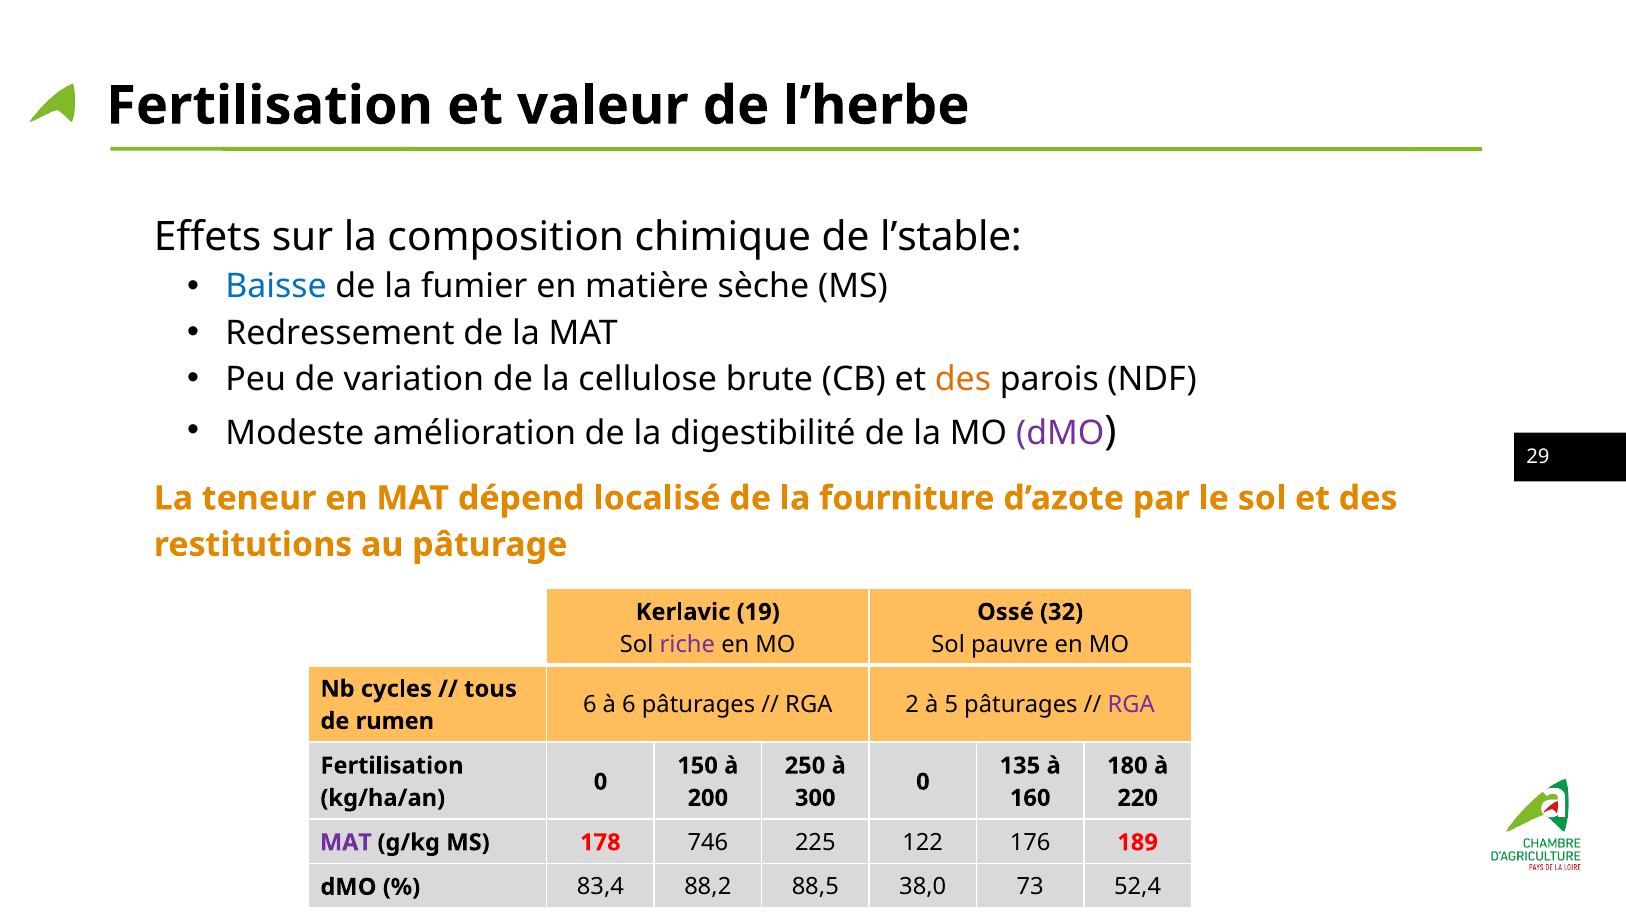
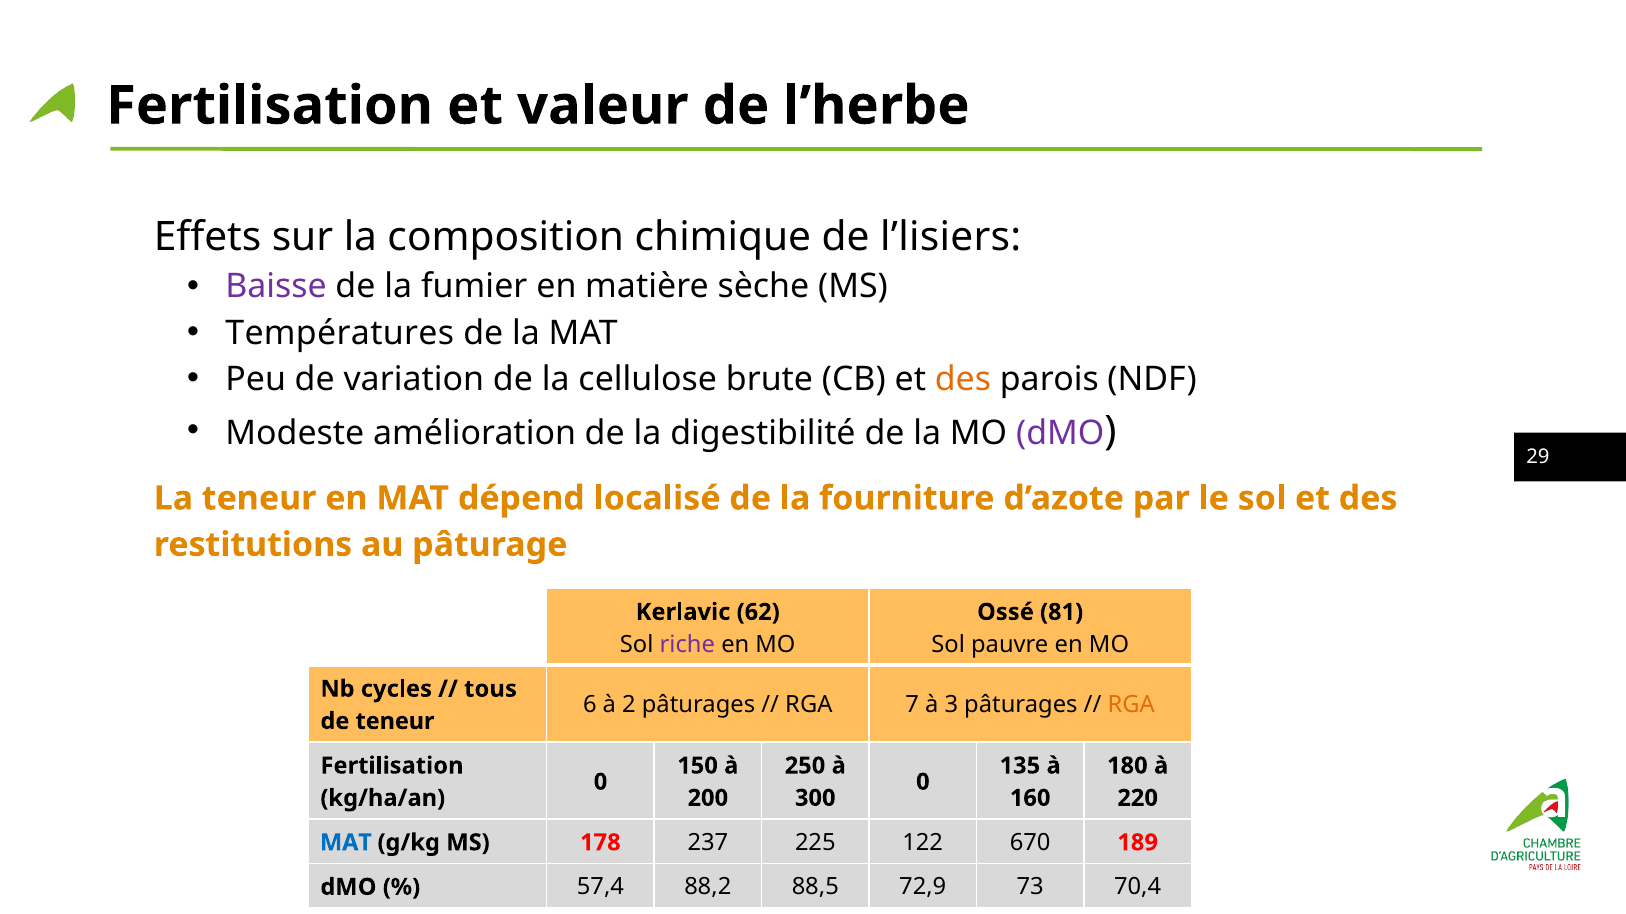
l’stable: l’stable -> l’lisiers (951, 237)
Baisse colour: blue -> purple (276, 287)
Redressement: Redressement -> Températures (340, 333)
19: 19 -> 62 (758, 612)
32: 32 -> 81 (1062, 612)
à 6: 6 -> 2 (629, 706)
2: 2 -> 7 (912, 706)
5: 5 -> 3 (951, 706)
RGA colour: purple -> orange (1131, 706)
de rumen: rumen -> teneur (395, 722)
MAT colour: purple -> blue (346, 843)
746: 746 -> 237 (708, 843)
176: 176 -> 670 (1030, 843)
83,4: 83,4 -> 57,4 (600, 888)
38,0: 38,0 -> 72,9 (923, 888)
52,4: 52,4 -> 70,4 (1138, 888)
